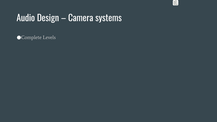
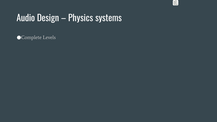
Camera: Camera -> Physics (81, 18)
